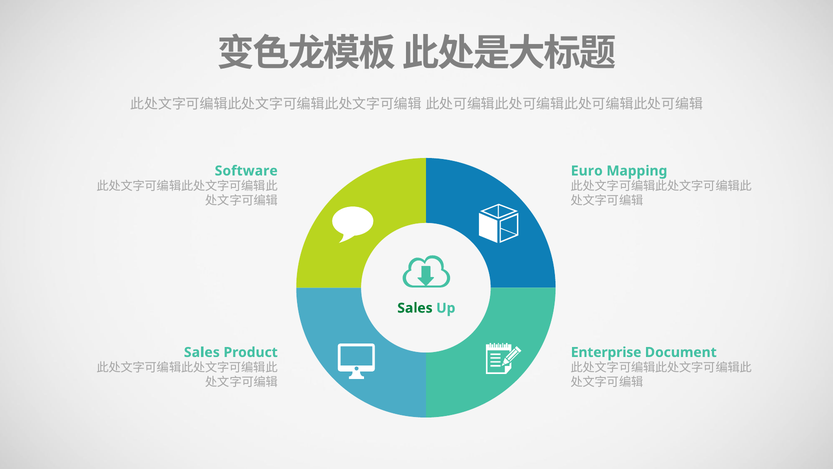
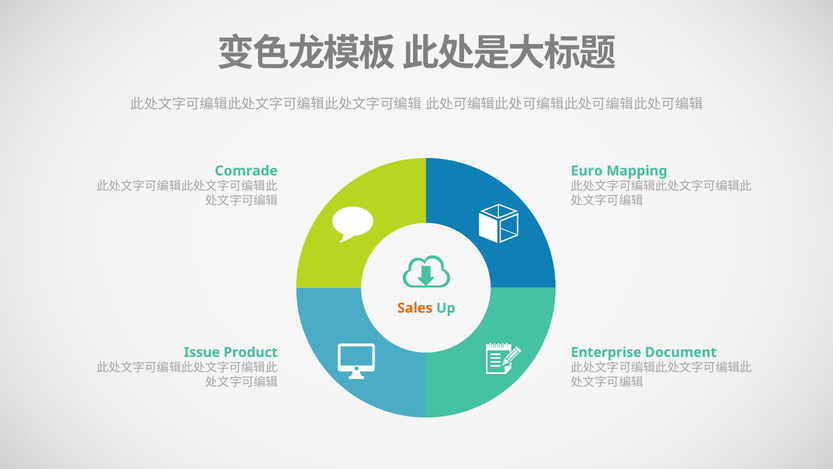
Software: Software -> Comrade (246, 171)
Sales colour: green -> orange (415, 308)
Sales: Sales -> Issue (202, 352)
